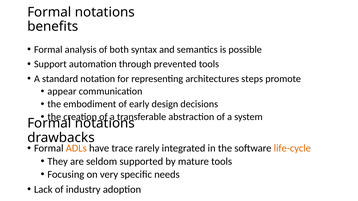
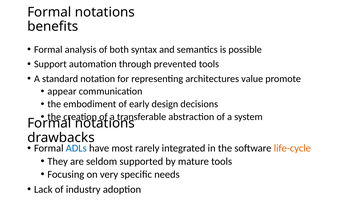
steps: steps -> value (252, 79)
ADLs colour: orange -> blue (76, 149)
trace: trace -> most (122, 149)
